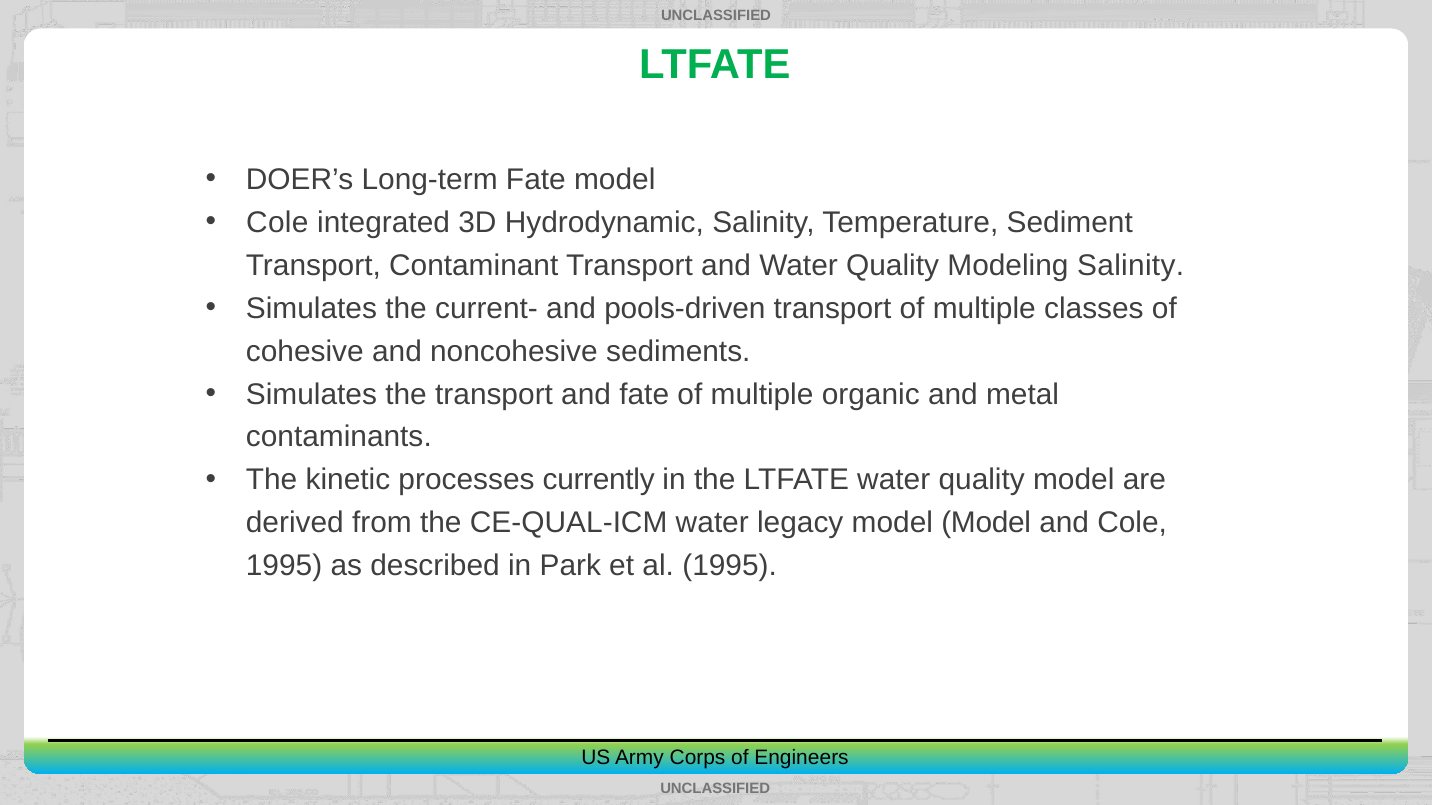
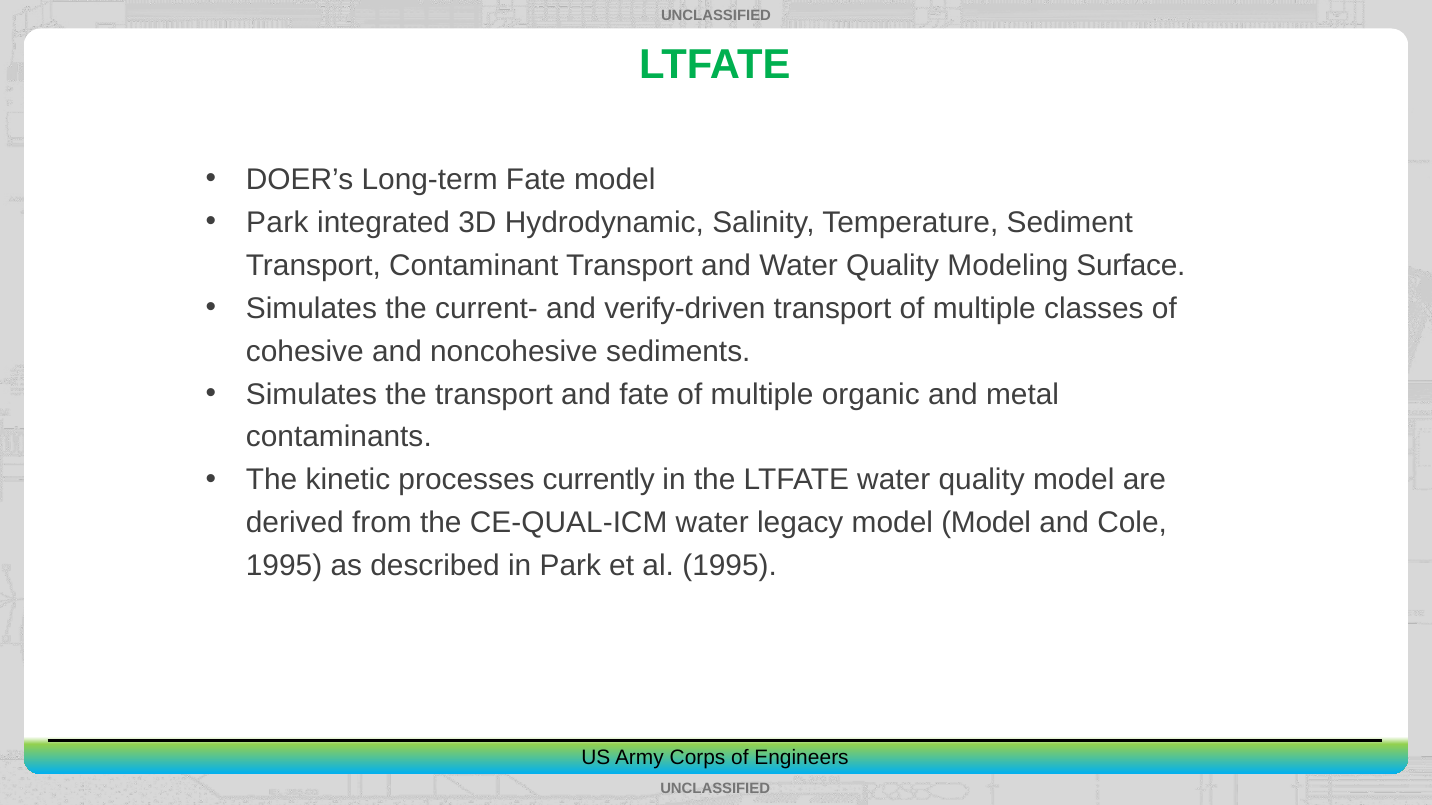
Cole: Cole -> Park (277, 222)
Modeling Salinity: Salinity -> Surface (1131, 265)
pools-driven: pools-driven -> verify-driven (685, 308)
